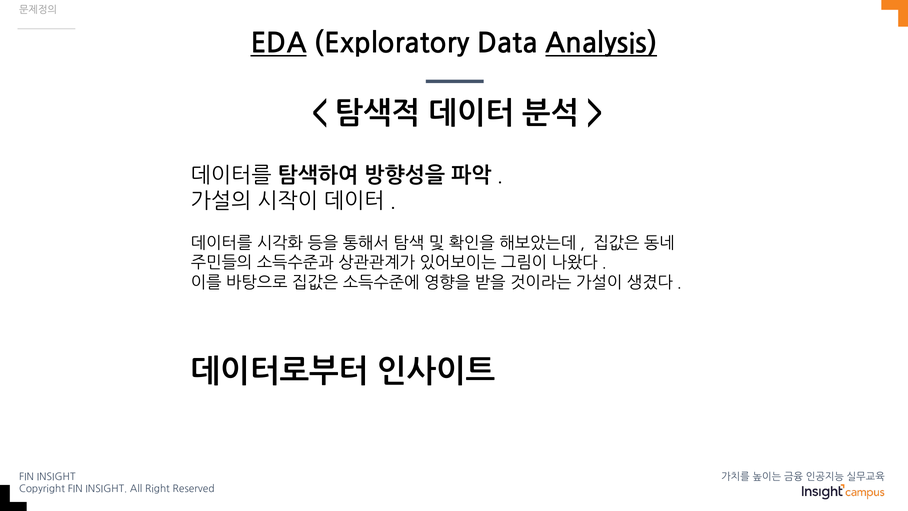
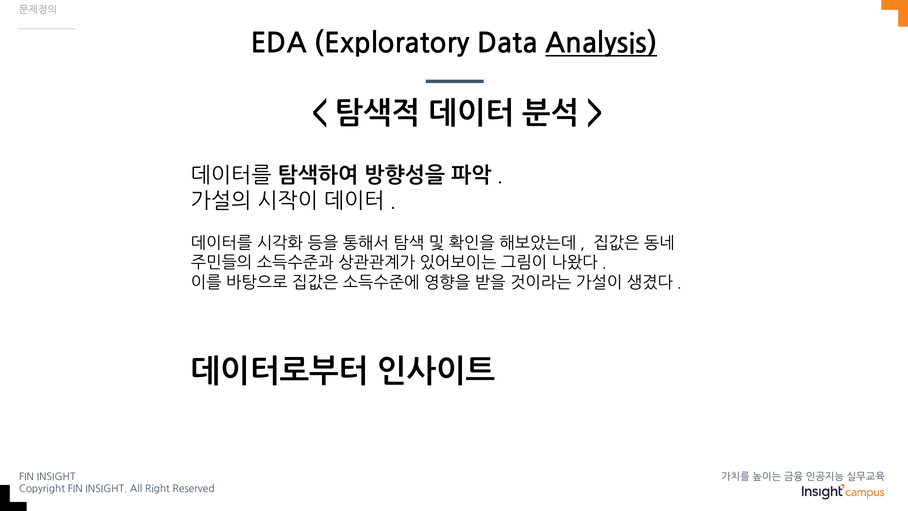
EDA underline: present -> none (279, 44)
